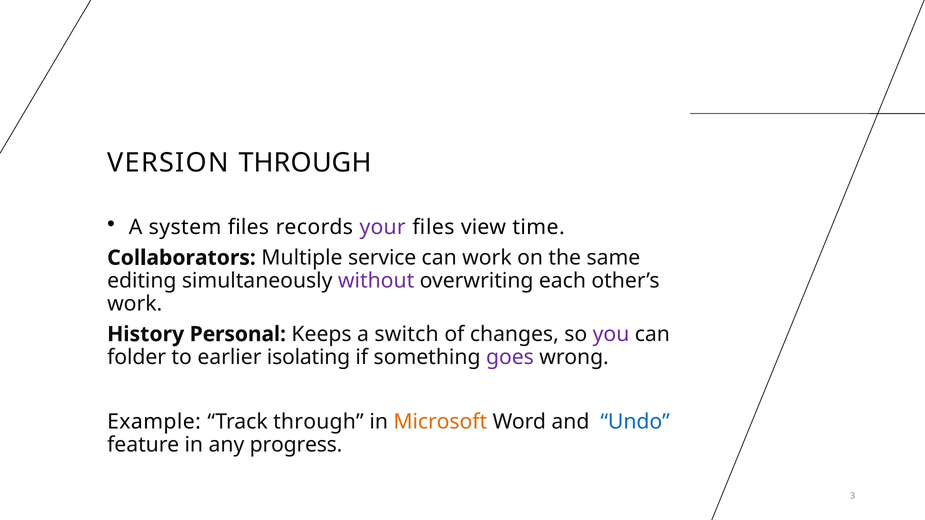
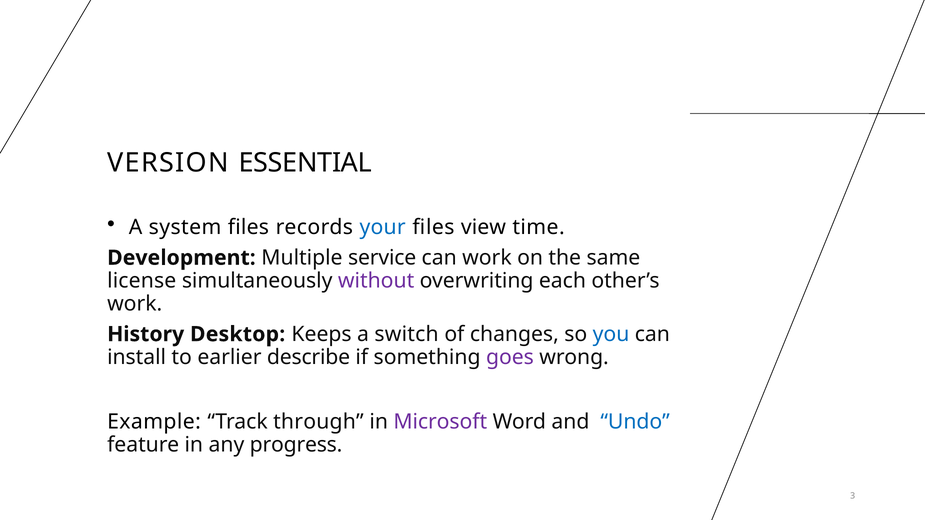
VERSION THROUGH: THROUGH -> ESSENTIAL (305, 163)
your colour: purple -> blue (383, 227)
Collaborators: Collaborators -> Development (181, 258)
editing: editing -> license (142, 281)
Personal: Personal -> Desktop (238, 334)
you colour: purple -> blue (611, 334)
folder: folder -> install (137, 357)
isolating: isolating -> describe (309, 357)
Microsoft colour: orange -> purple (440, 422)
